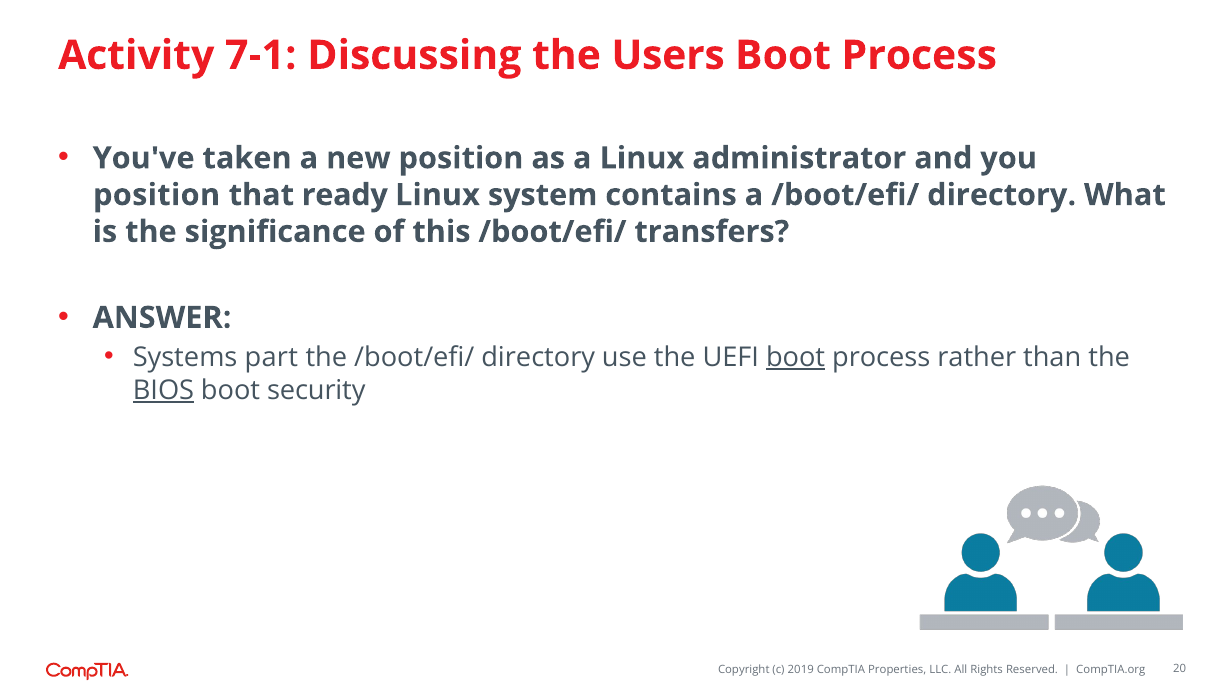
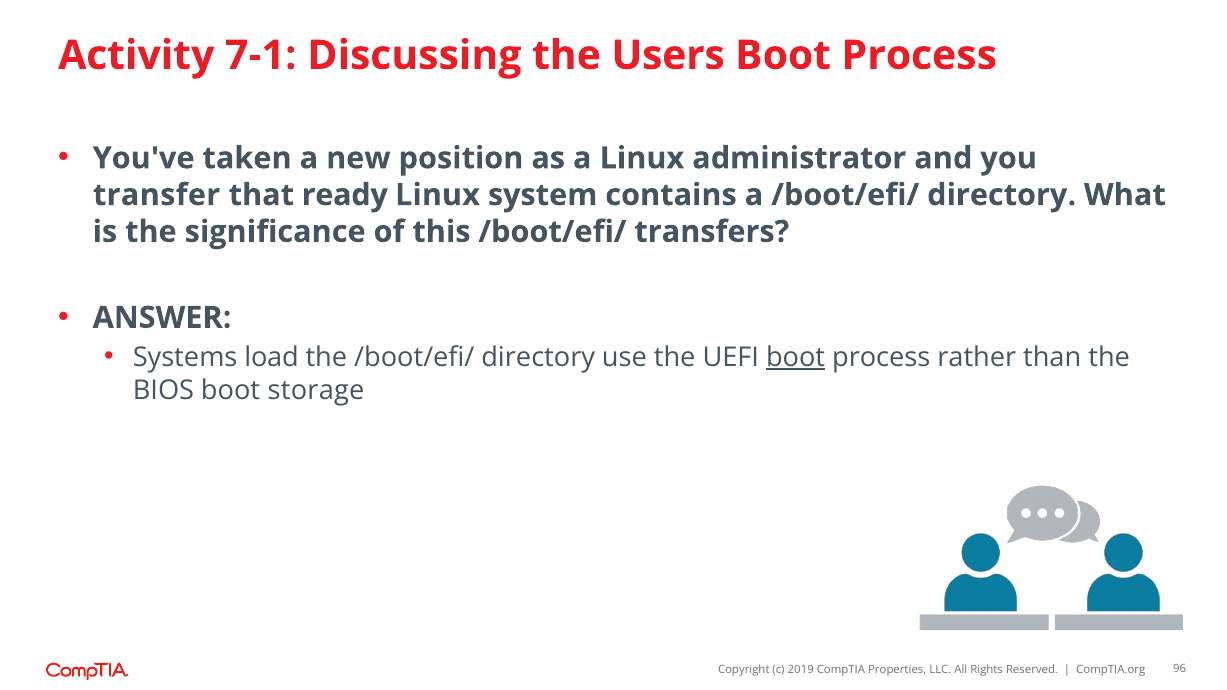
position: position -> transfer (157, 195)
part: part -> load (272, 358)
BIOS underline: present -> none (164, 390)
security: security -> storage (316, 390)
20: 20 -> 96 (1180, 669)
